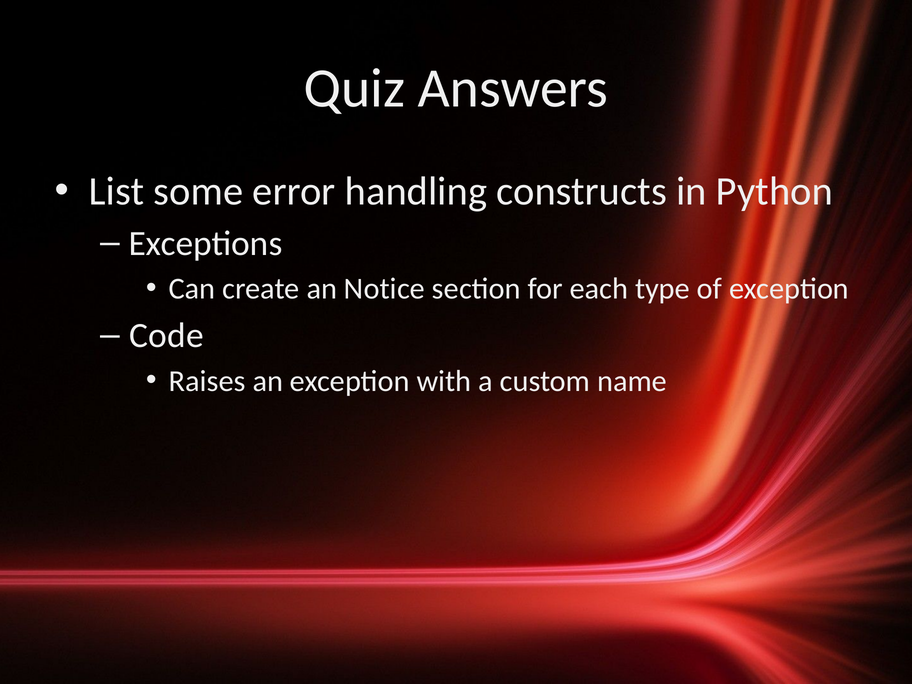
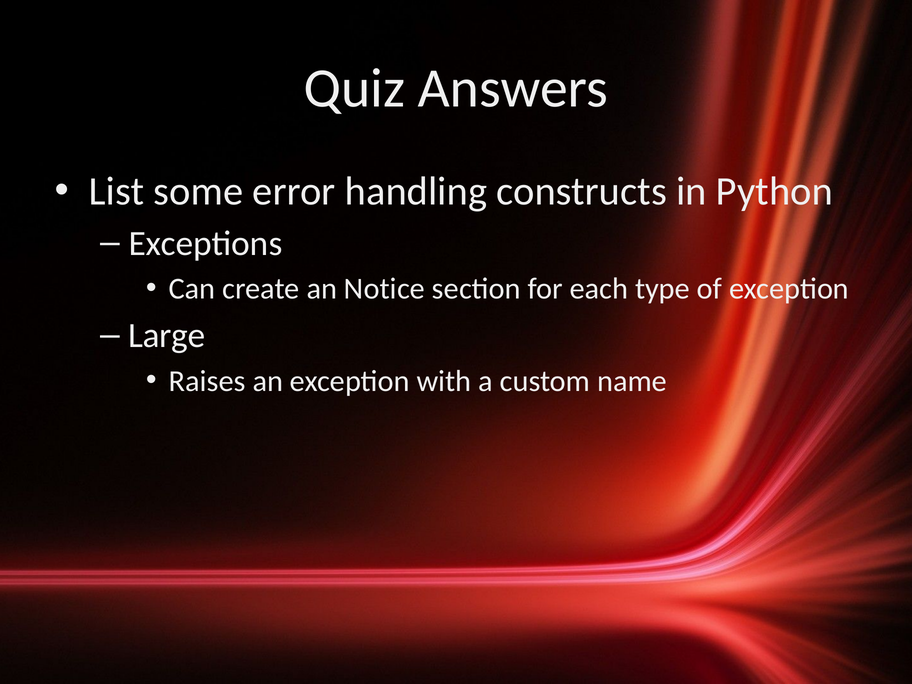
Code: Code -> Large (167, 336)
